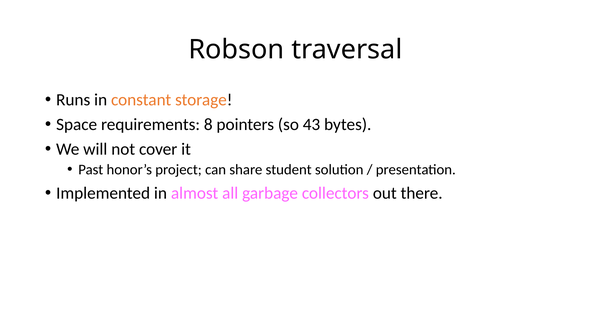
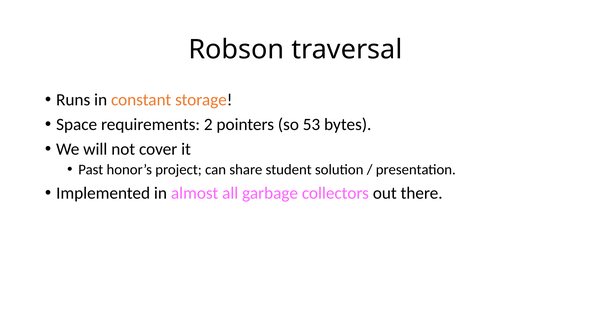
8: 8 -> 2 (208, 125)
43: 43 -> 53 (311, 125)
